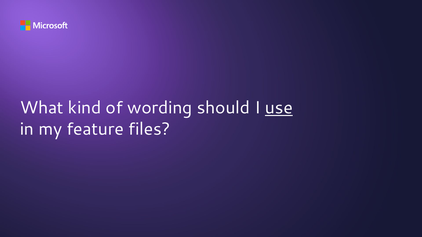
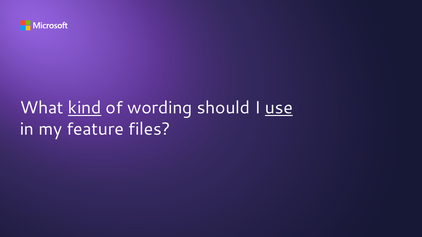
kind underline: none -> present (85, 108)
